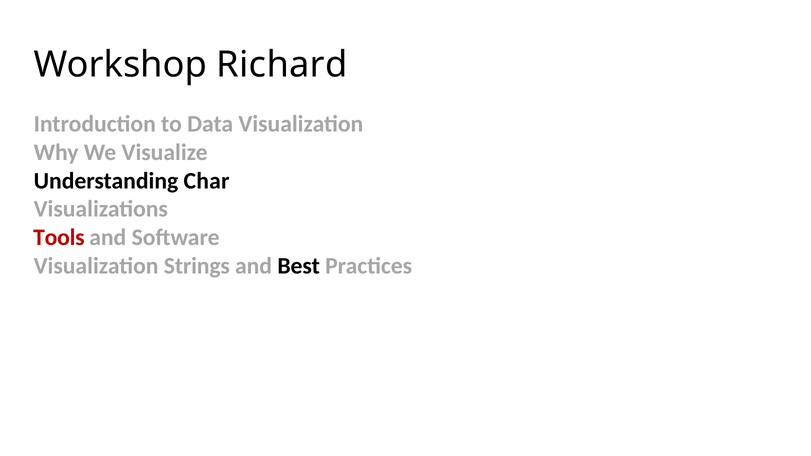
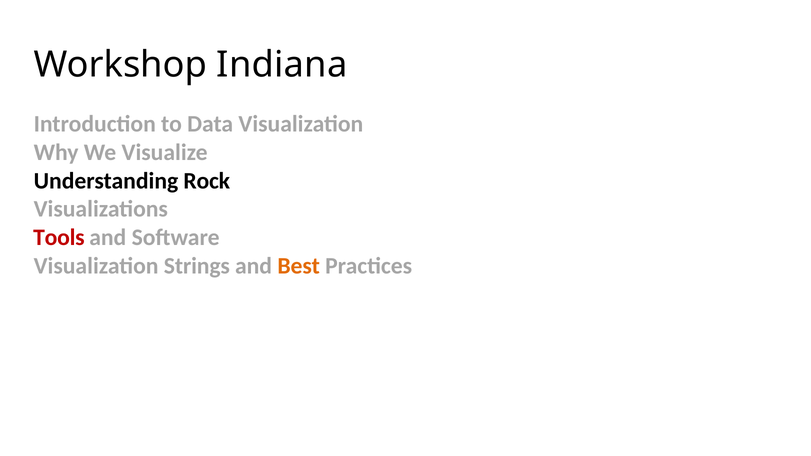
Richard: Richard -> Indiana (282, 65)
Char: Char -> Rock (207, 181)
Best colour: black -> orange (299, 266)
